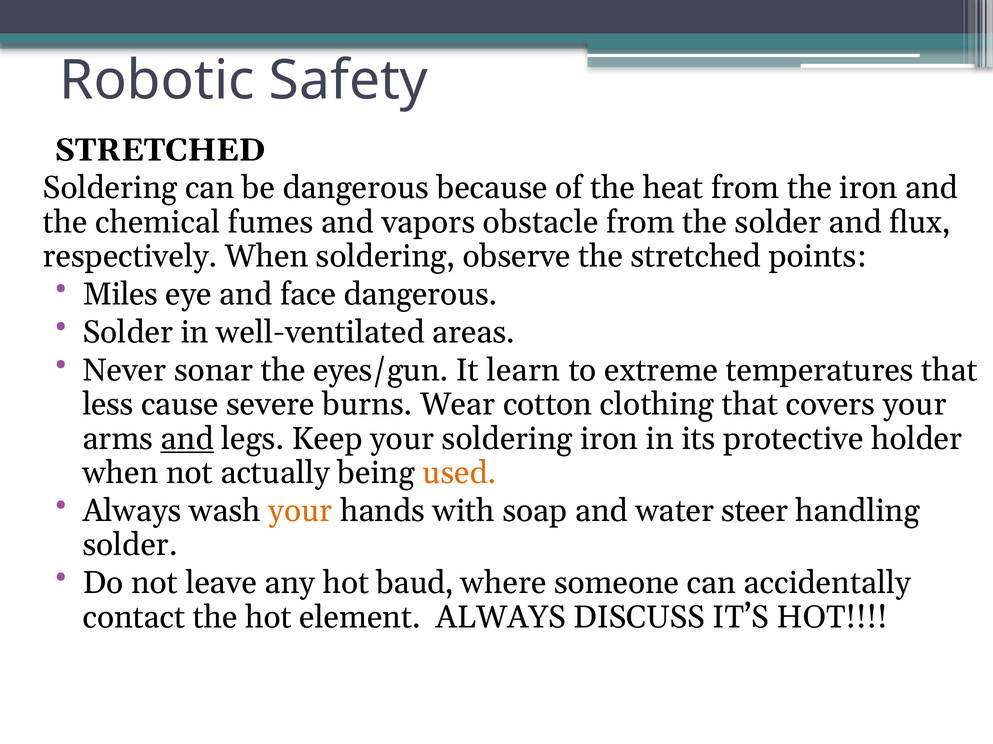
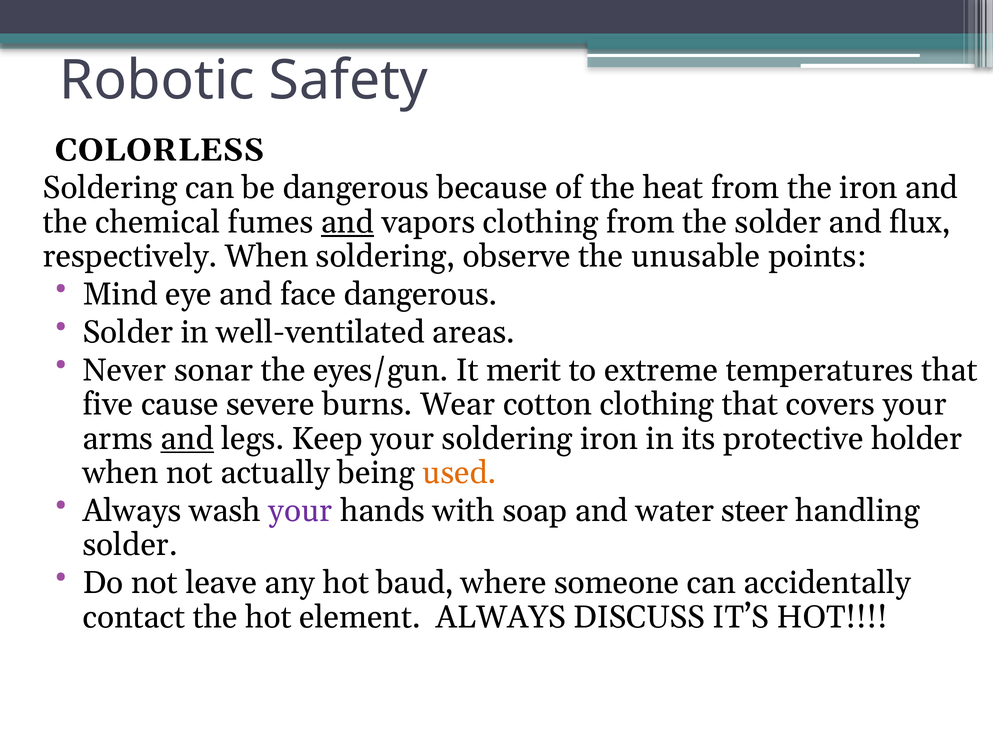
STRETCHED: STRETCHED -> COLORLESS (159, 150)
and underline: none -> present (347, 222)
vapors obstacle: obstacle -> clothing (541, 222)
the stretched: stretched -> unusable (696, 257)
Miles: Miles -> Mind (120, 295)
learn: learn -> merit (524, 371)
less: less -> five (108, 405)
your colour: orange -> purple (300, 511)
